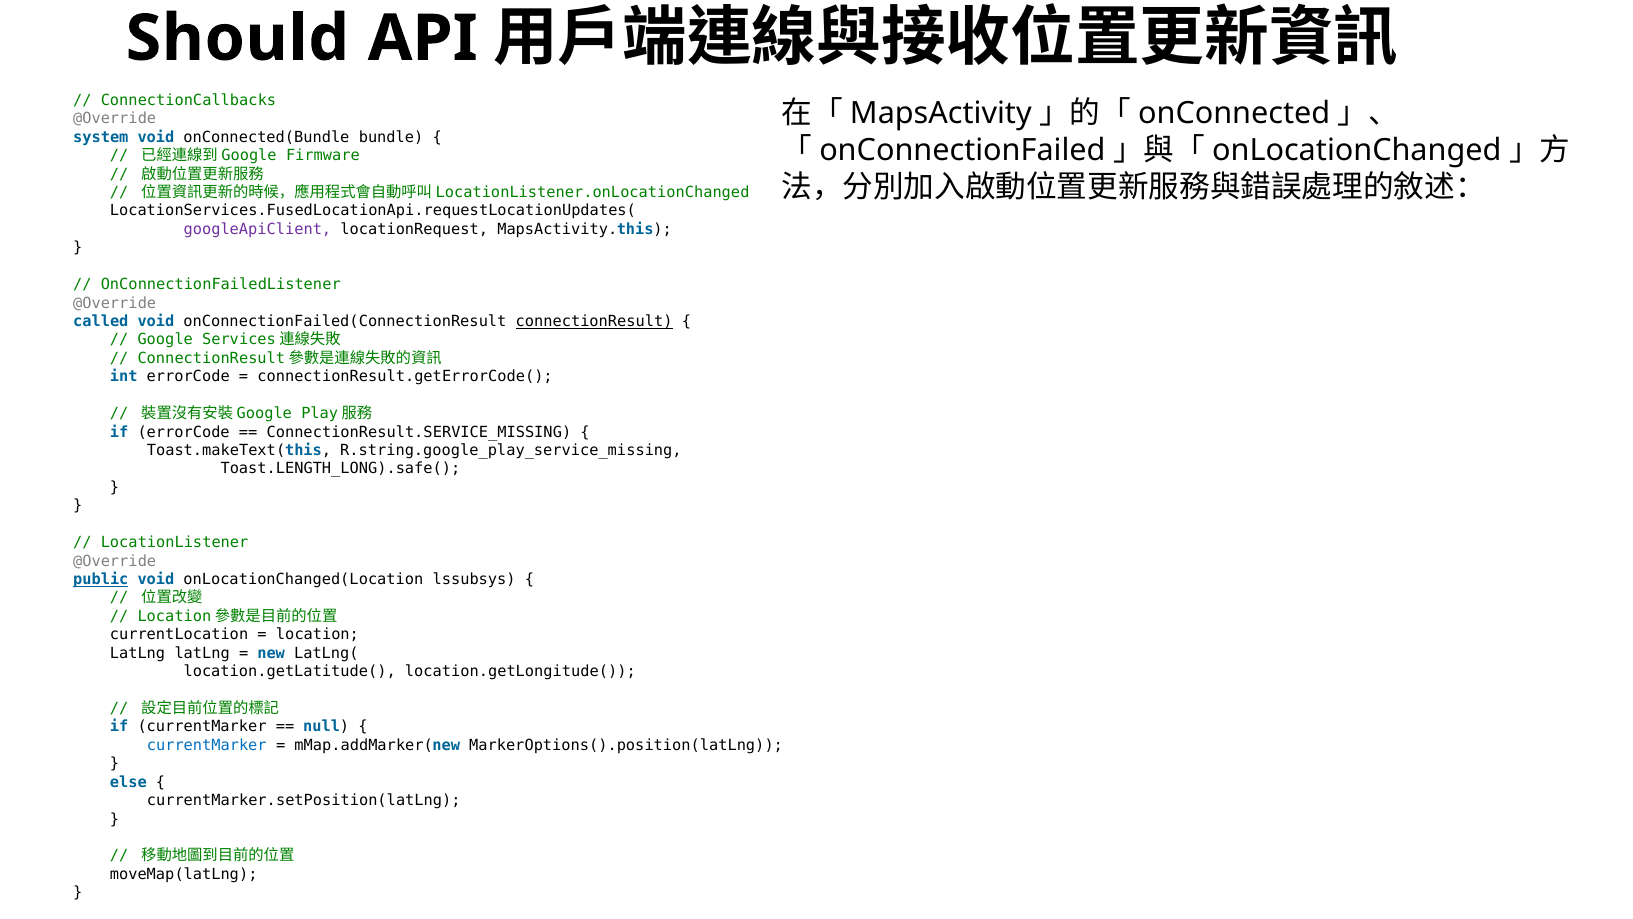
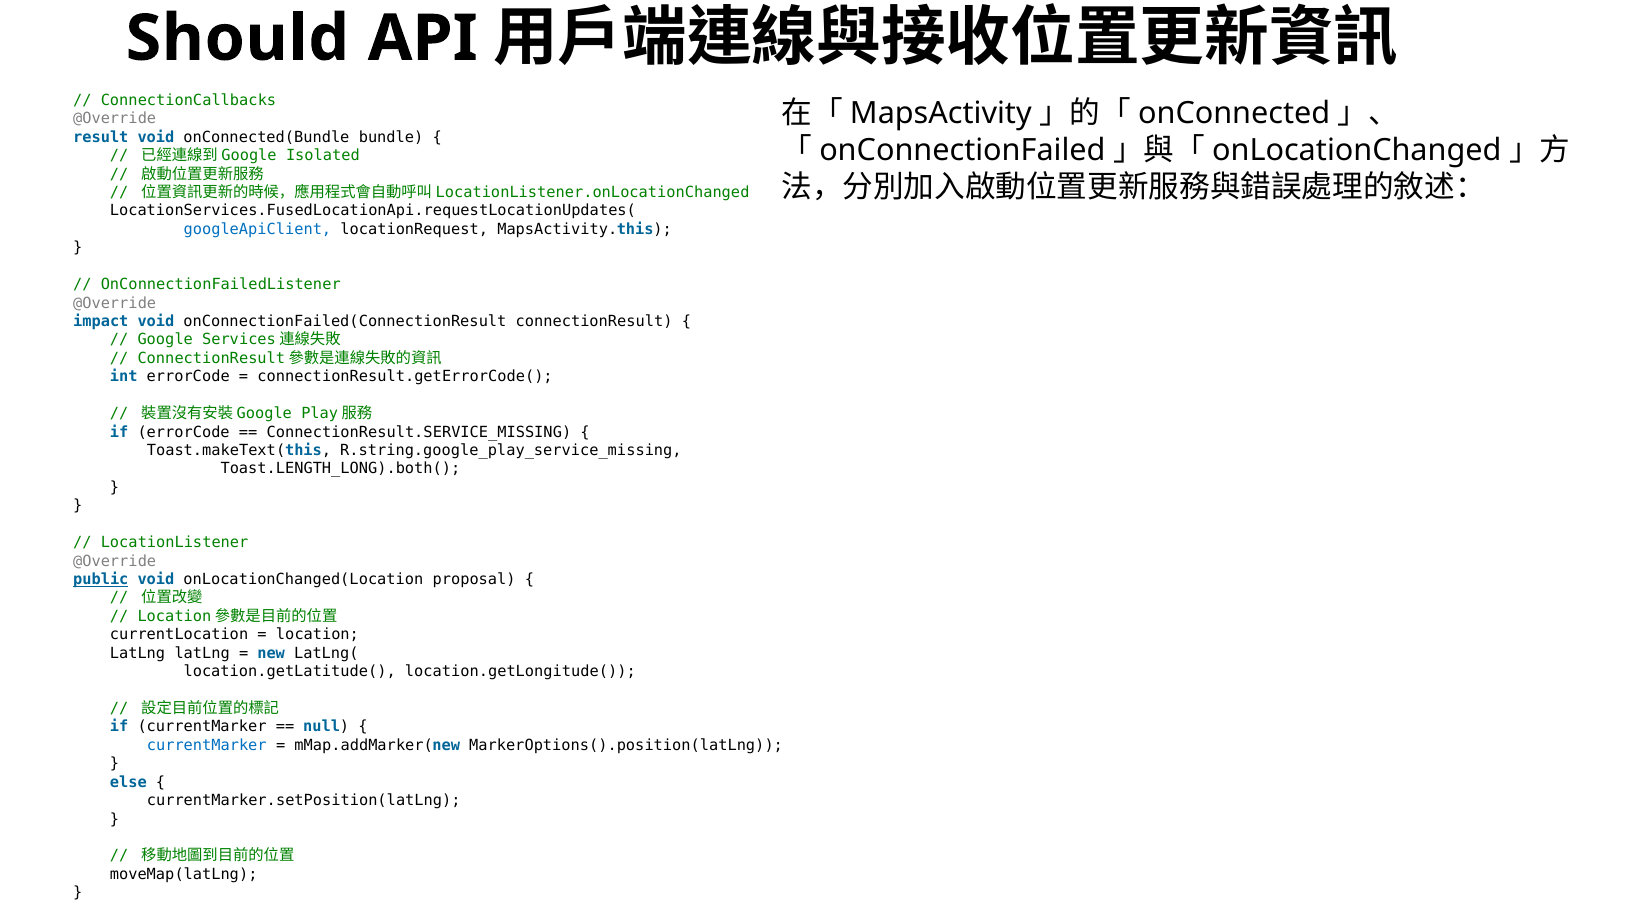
system: system -> result (101, 137)
Firmware: Firmware -> Isolated (323, 156)
googleApiClient colour: purple -> blue (257, 229)
called: called -> impact (101, 321)
connectionResult underline: present -> none (594, 321)
Toast.LENGTH_LONG).safe(: Toast.LENGTH_LONG).safe( -> Toast.LENGTH_LONG).both( (340, 469)
lssubsys: lssubsys -> proposal (474, 579)
